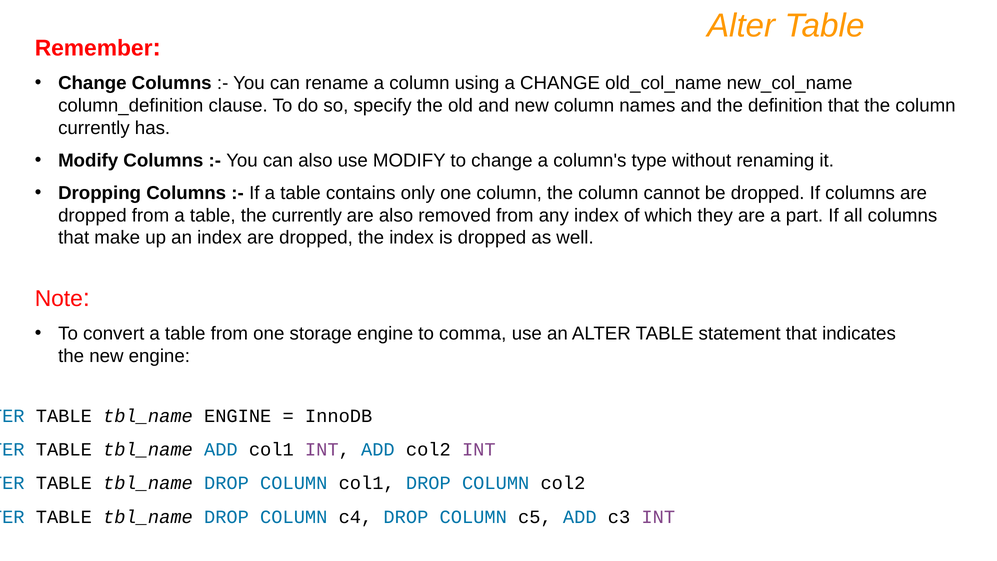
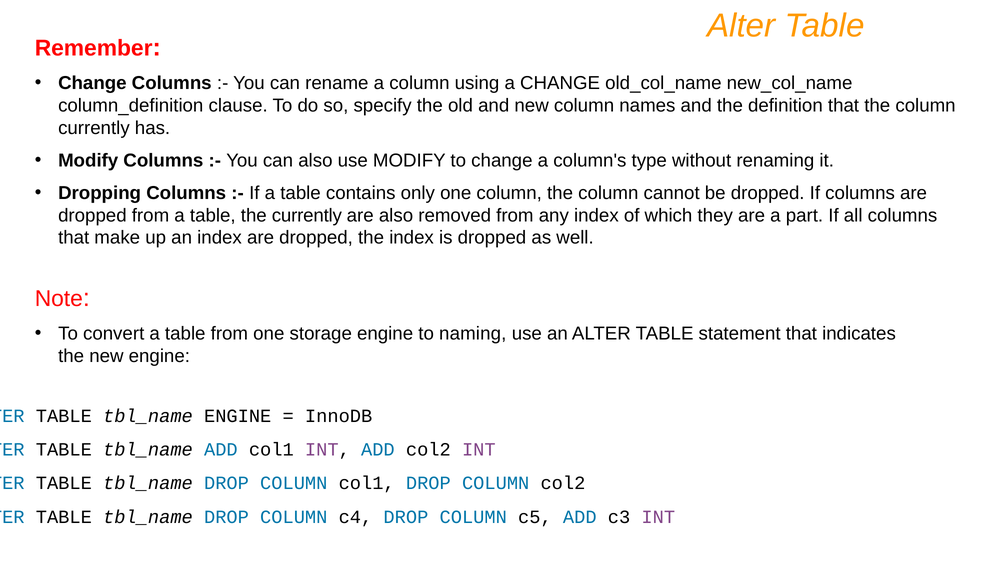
comma: comma -> naming (473, 334)
